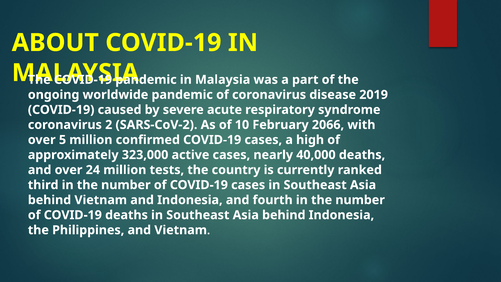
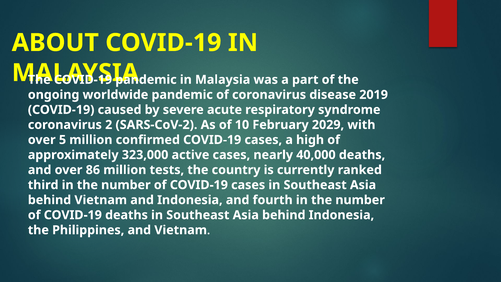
2066: 2066 -> 2029 (328, 125)
24: 24 -> 86 (93, 170)
